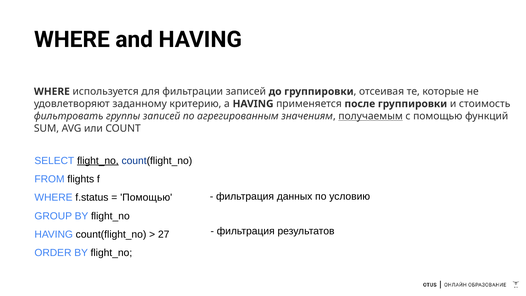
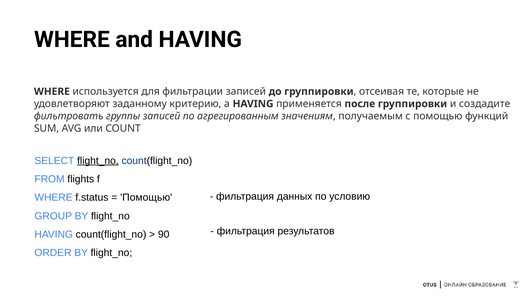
стоимость: стоимость -> создадите (485, 104)
получаемым underline: present -> none (371, 116)
27: 27 -> 90 (164, 234)
